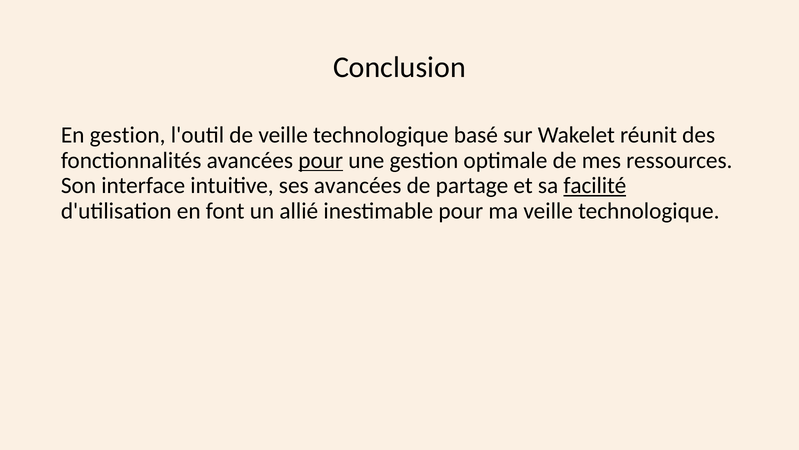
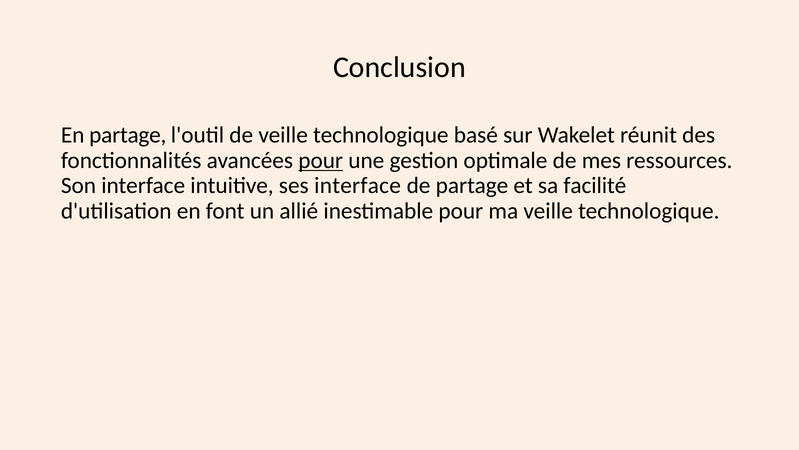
En gestion: gestion -> partage (128, 135)
ses avancées: avancées -> interface (358, 185)
facilité underline: present -> none (595, 185)
